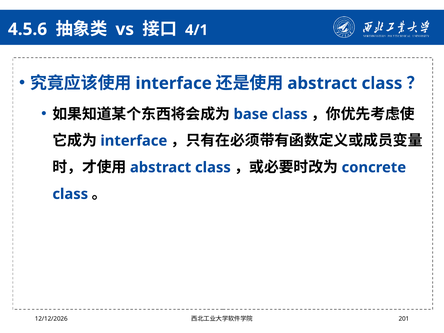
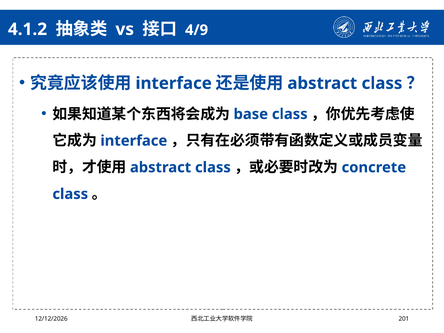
4.5.6: 4.5.6 -> 4.1.2 (28, 29)
4/1: 4/1 -> 4/9 (197, 30)
